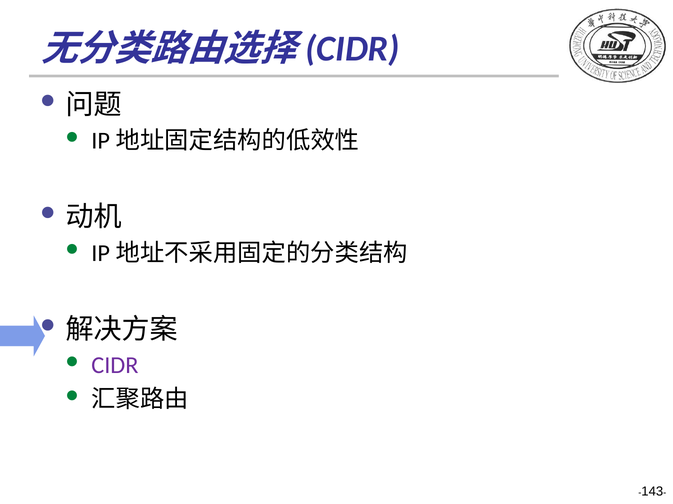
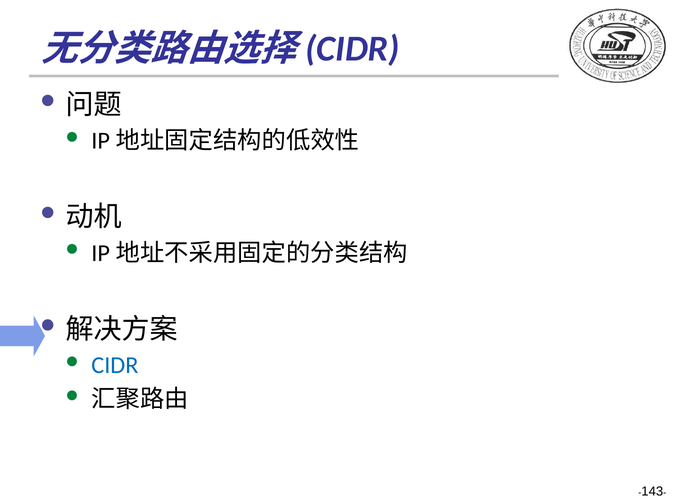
CIDR colour: purple -> blue (115, 366)
